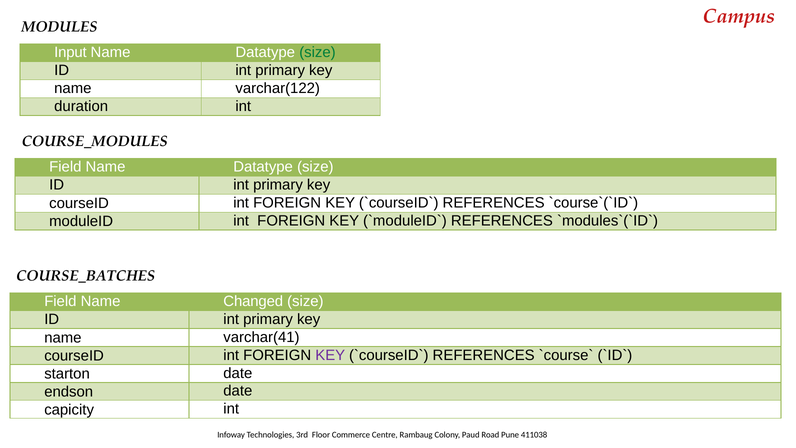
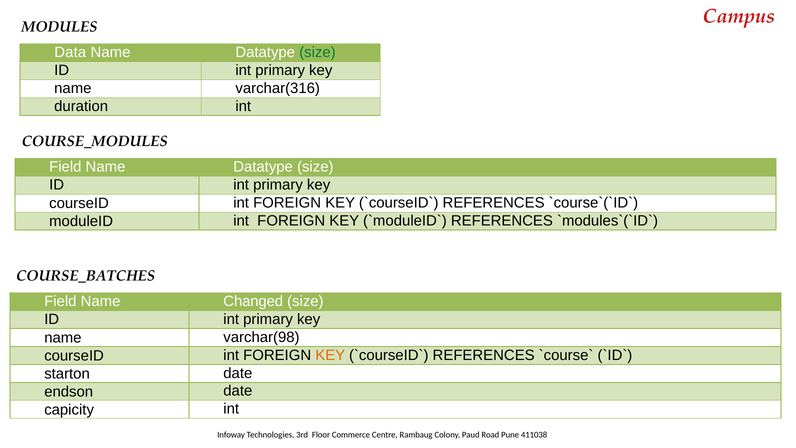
Input: Input -> Data (70, 52)
varchar(122: varchar(122 -> varchar(316 (278, 88)
varchar(41: varchar(41 -> varchar(98 (261, 337)
KEY colour: purple -> orange (330, 355)
